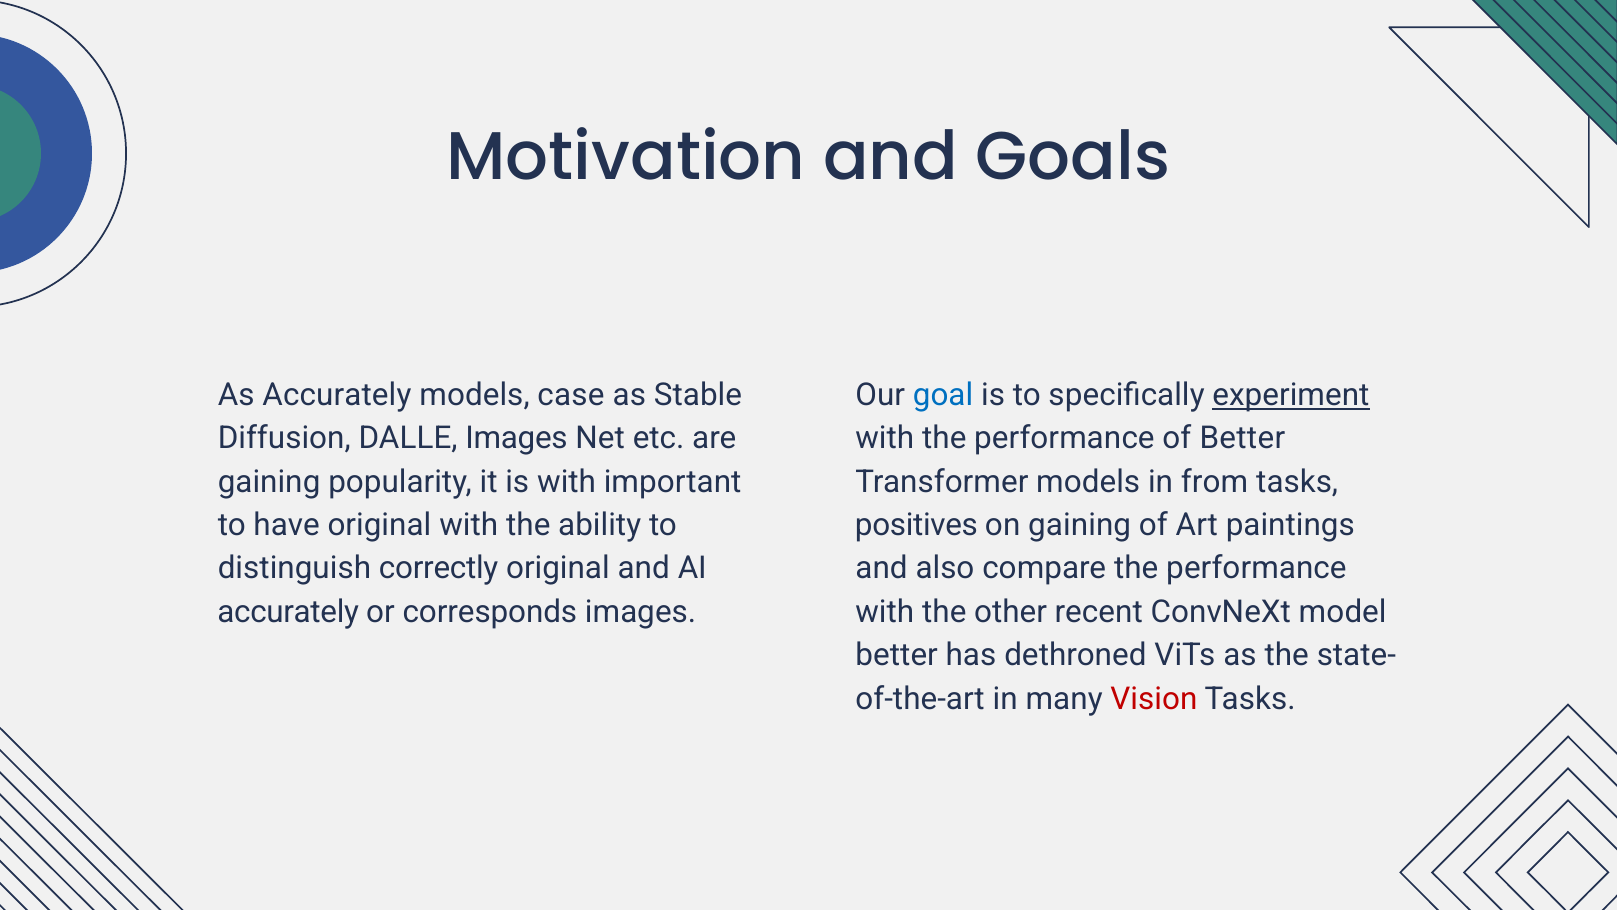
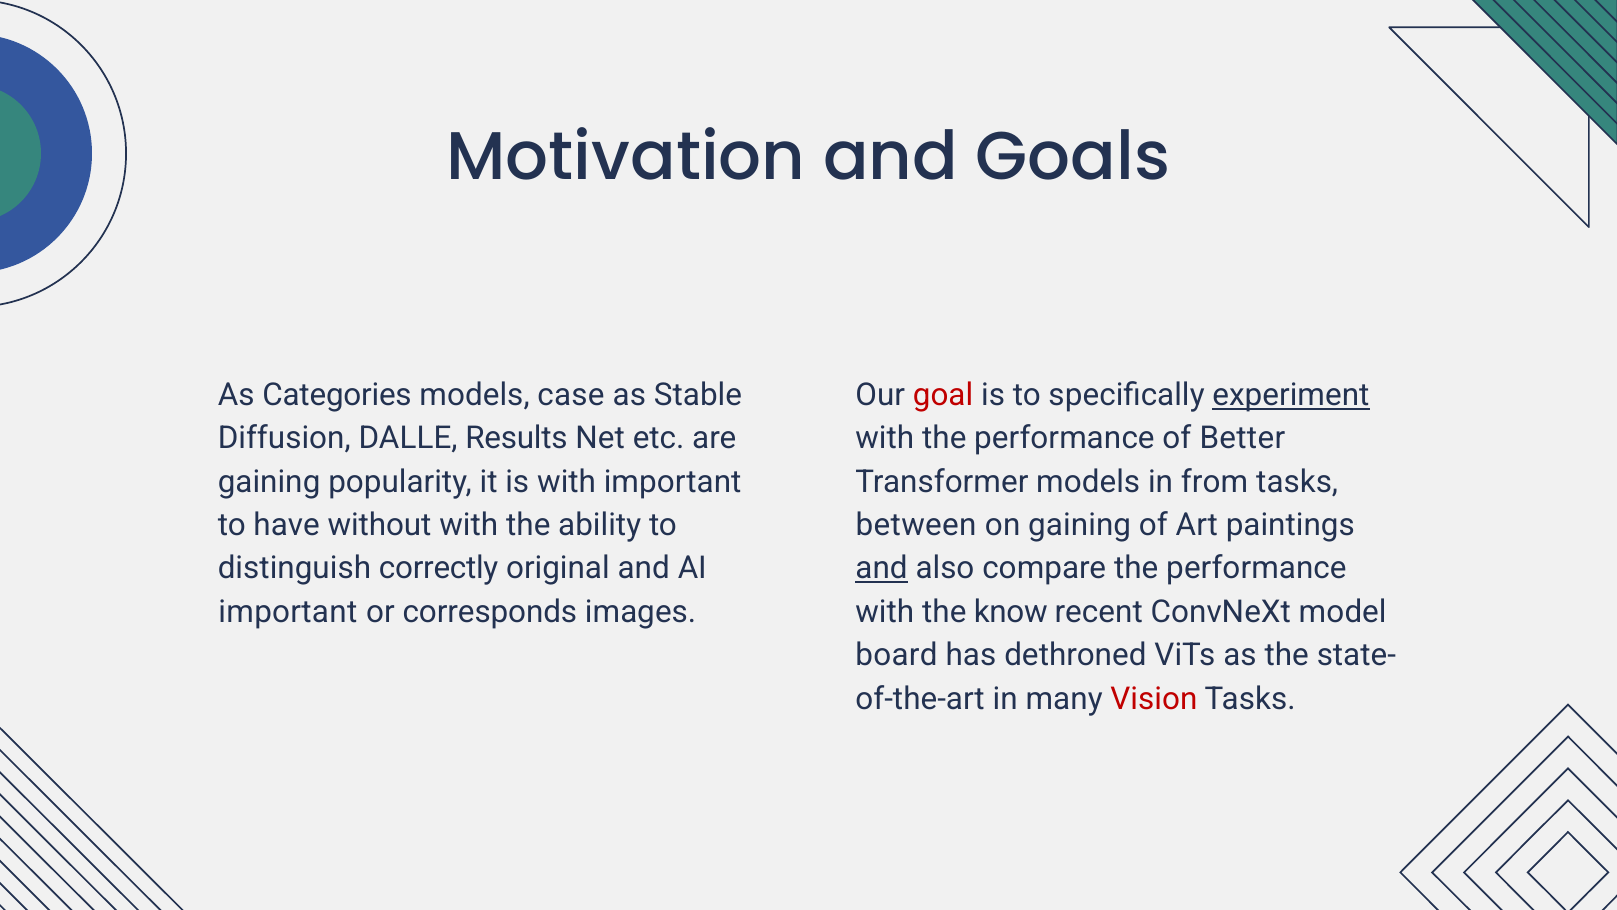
As Accurately: Accurately -> Categories (337, 395)
goal colour: blue -> red (943, 395)
DALLE Images: Images -> Results (516, 438)
have original: original -> without (379, 525)
positives: positives -> between (916, 525)
and underline: none -> present (882, 568)
accurately: accurately -> important (288, 612)
other: other -> know (1011, 612)
better: better -> board (897, 655)
